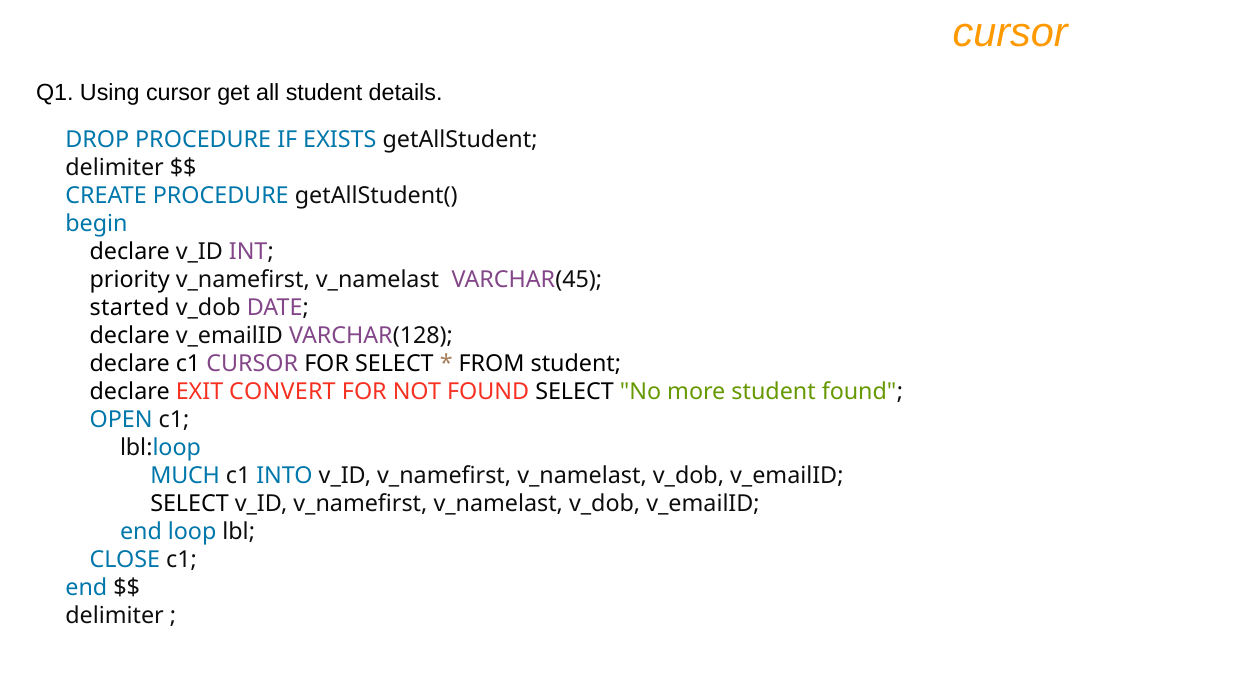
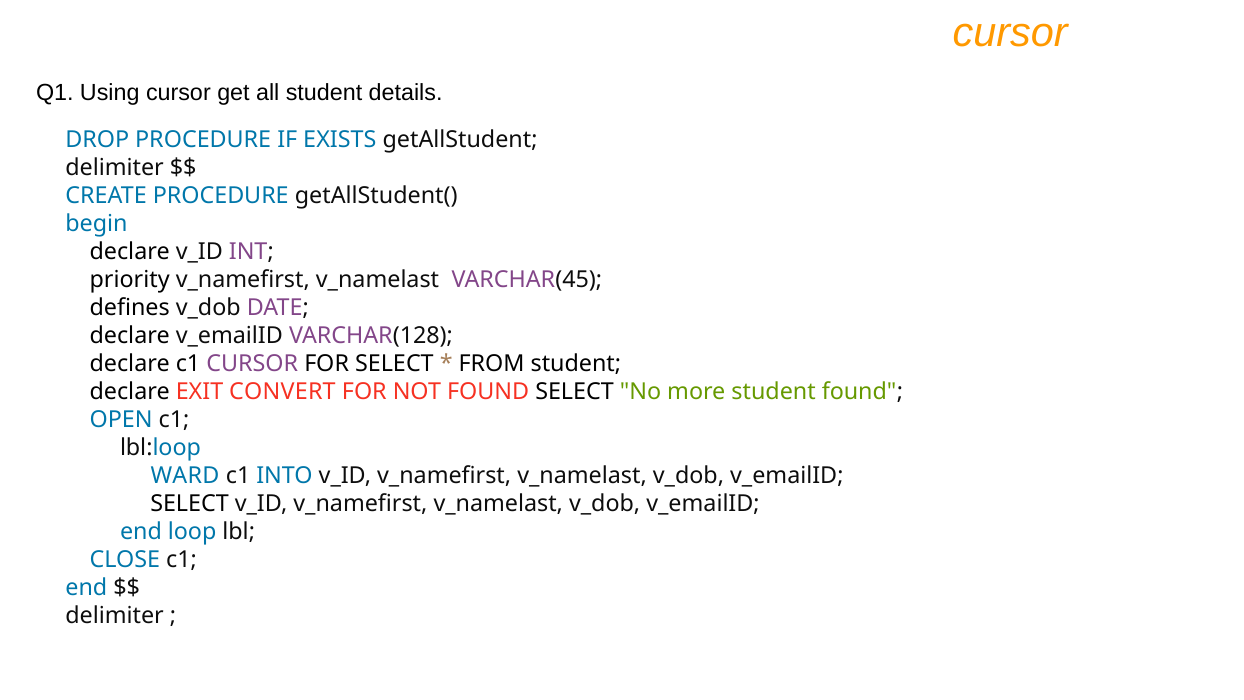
started: started -> defines (130, 308)
MUCH: MUCH -> WARD (185, 476)
